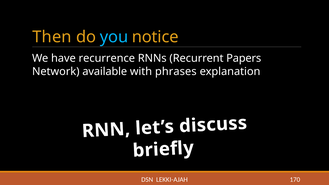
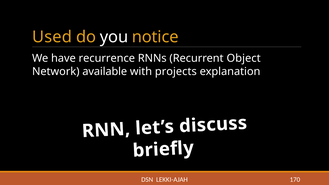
Then: Then -> Used (52, 37)
you colour: light blue -> white (114, 37)
Papers: Papers -> Object (244, 58)
phrases: phrases -> projects (176, 72)
